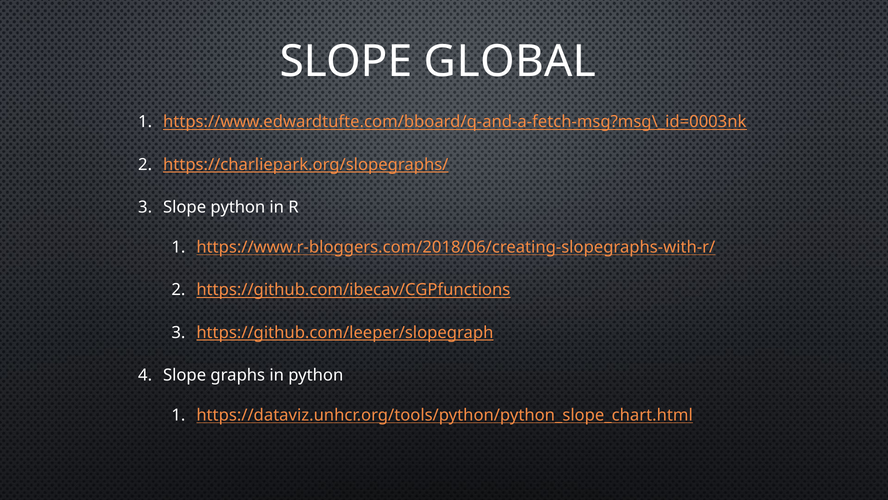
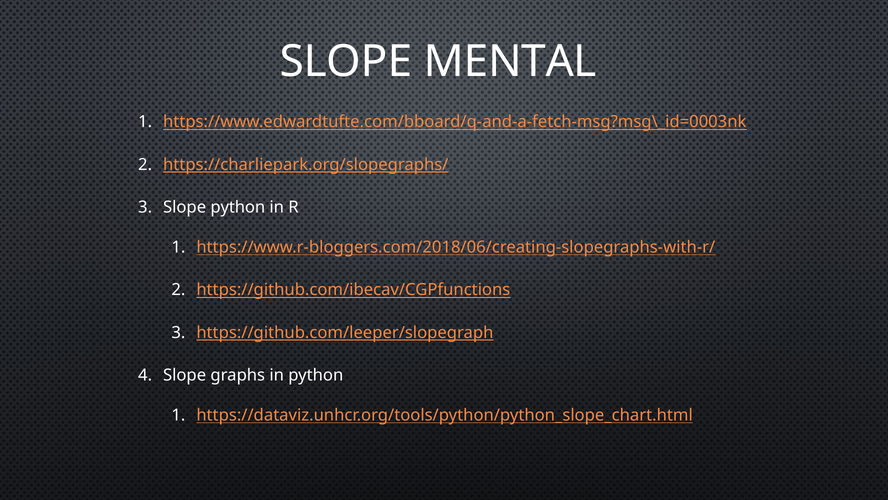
GLOBAL: GLOBAL -> MENTAL (510, 62)
